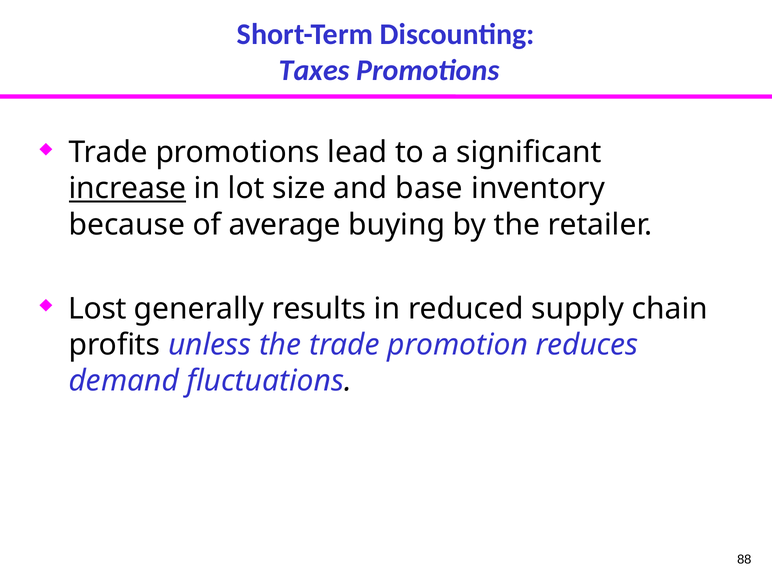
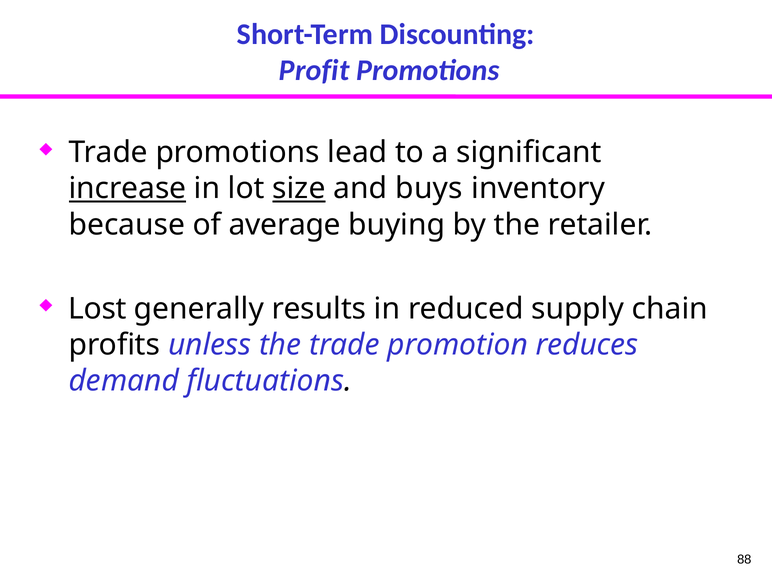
Taxes: Taxes -> Profit (314, 70)
size underline: none -> present (299, 189)
base: base -> buys (429, 189)
